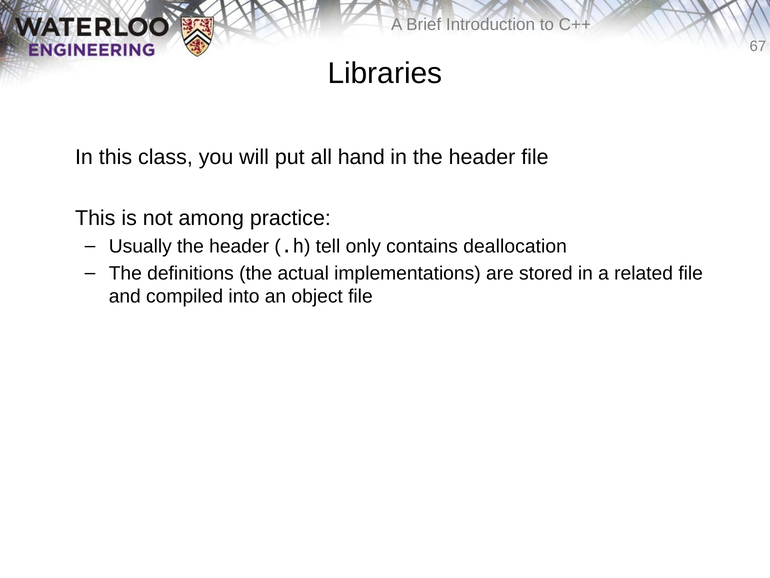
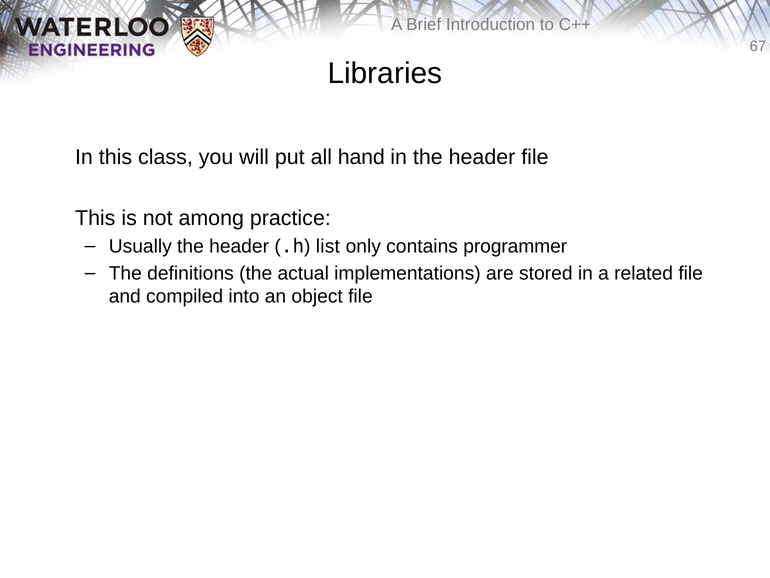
tell: tell -> list (328, 246)
deallocation: deallocation -> programmer (515, 246)
